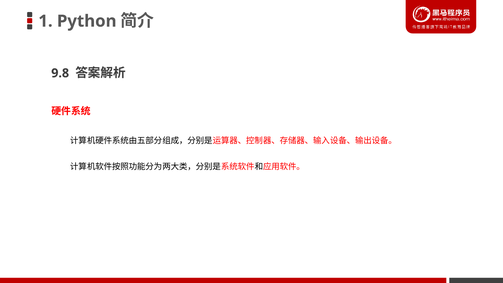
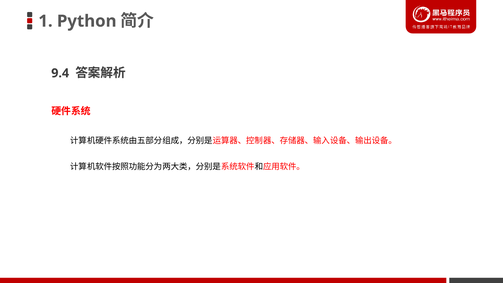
9.8: 9.8 -> 9.4 (60, 73)
